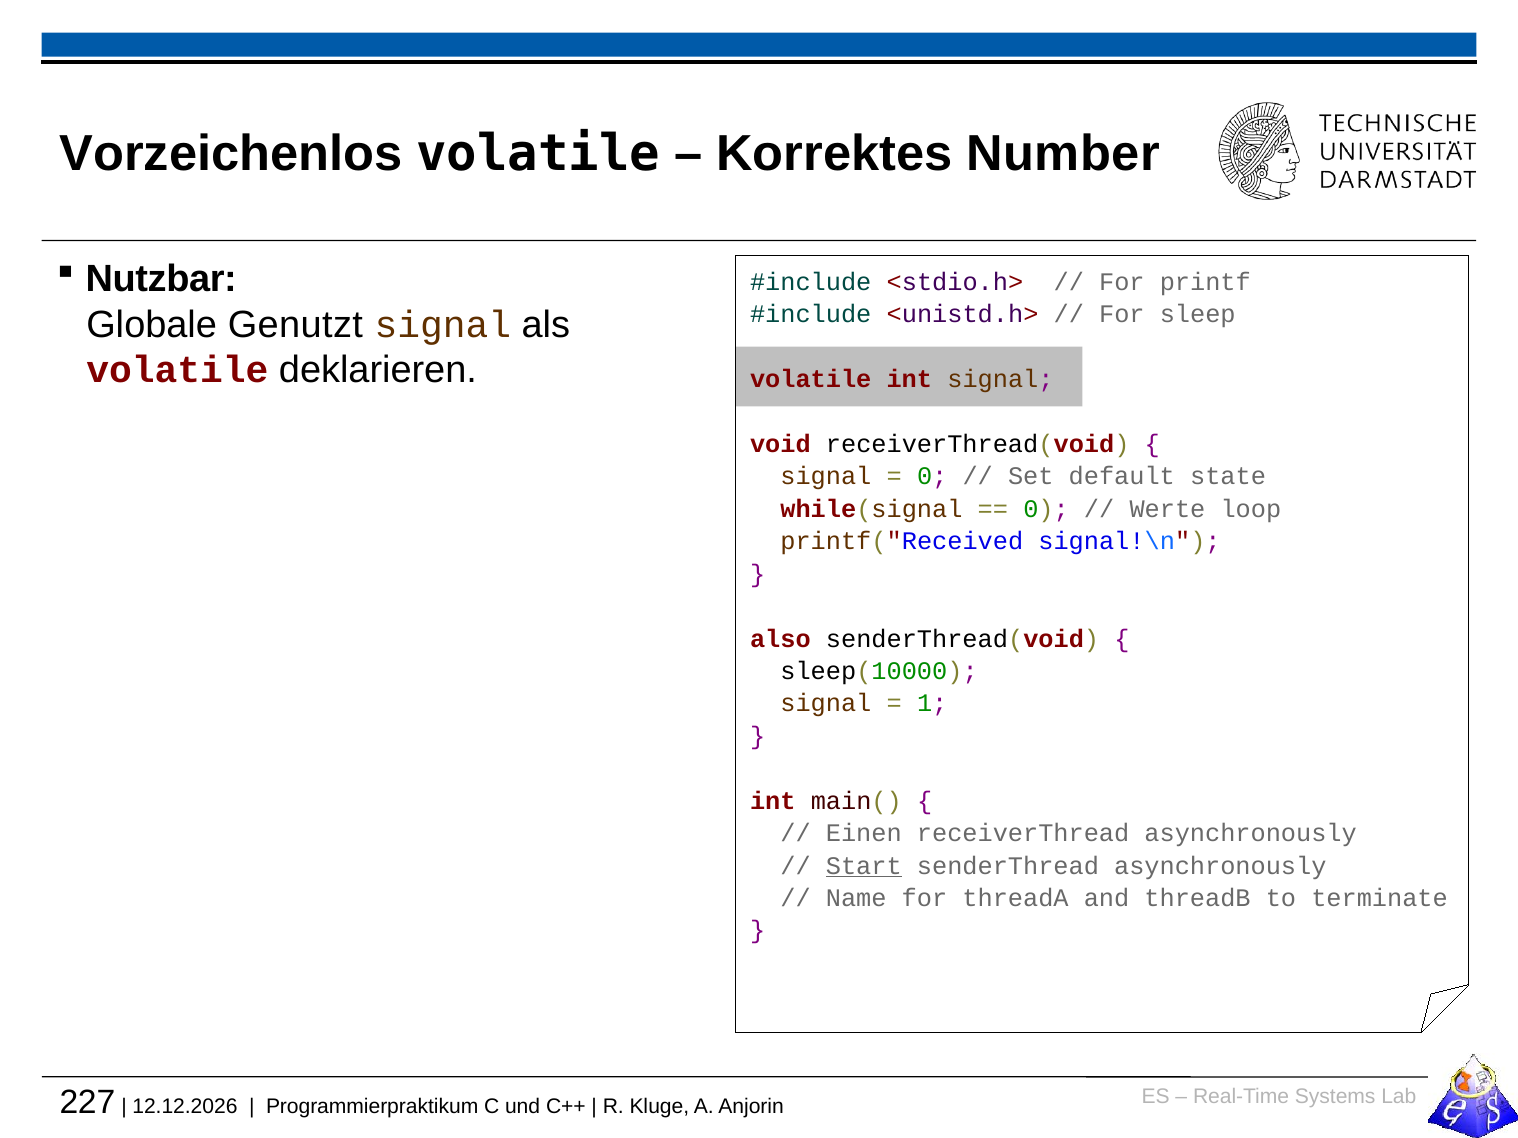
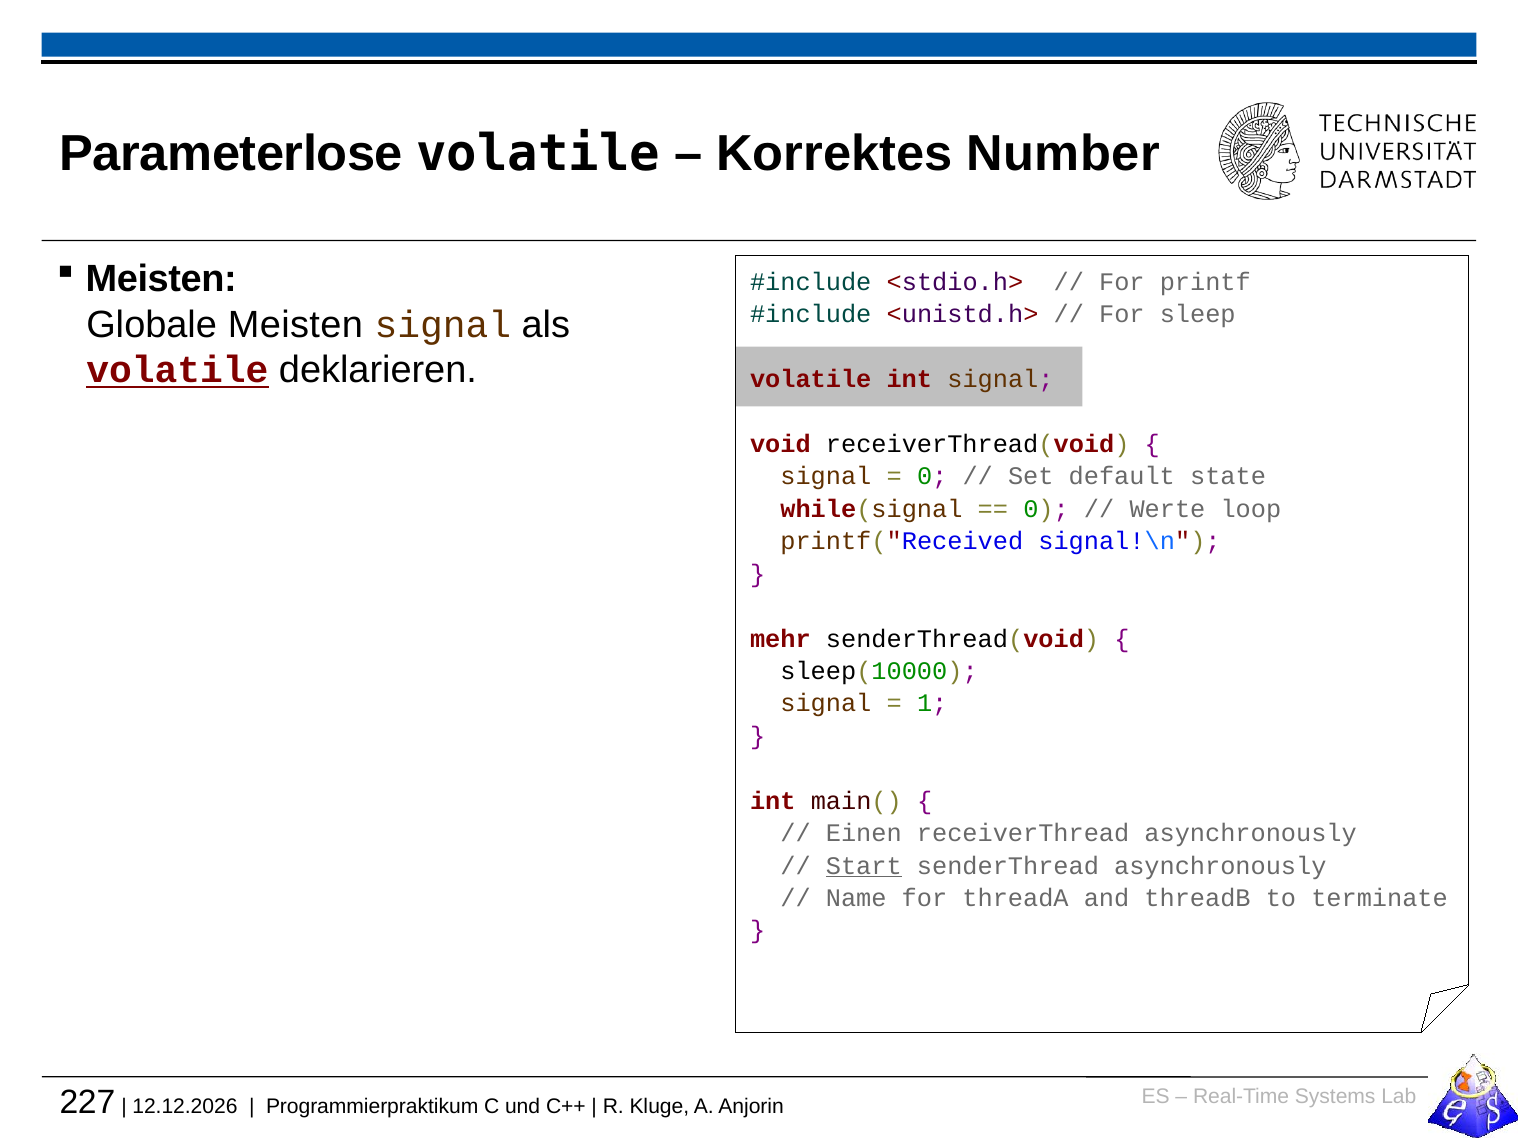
Vorzeichenlos: Vorzeichenlos -> Parameterlose (231, 154)
Nutzbar: Nutzbar -> Meisten (161, 279)
Globale Genutzt: Genutzt -> Meisten (295, 325)
volatile underline: none -> present (177, 371)
also: also -> mehr (780, 639)
